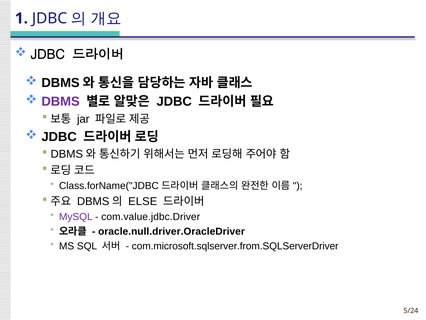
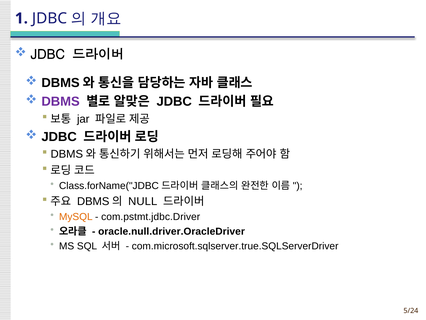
ELSE: ELSE -> NULL (143, 201)
MySQL colour: purple -> orange (76, 217)
com.value.jdbc.Driver: com.value.jdbc.Driver -> com.pstmt.jdbc.Driver (151, 217)
com.microsoft.sqlserver.from.SQLServerDriver: com.microsoft.sqlserver.from.SQLServerDriver -> com.microsoft.sqlserver.true.SQLServerDriver (235, 246)
